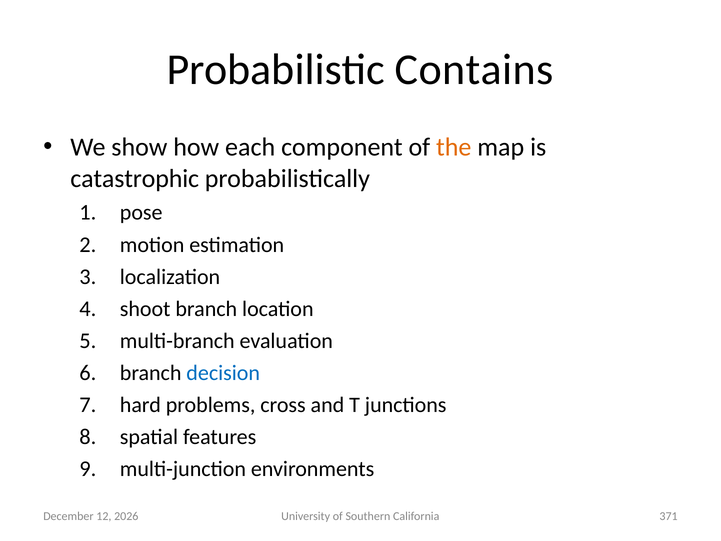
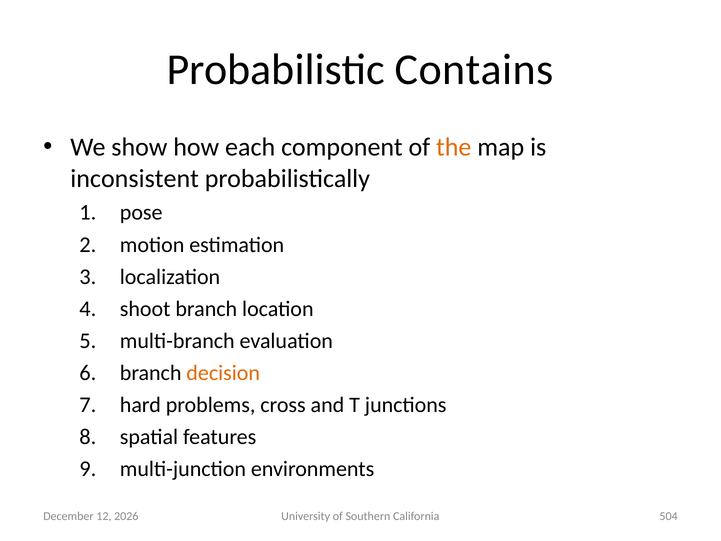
catastrophic: catastrophic -> inconsistent (135, 178)
decision colour: blue -> orange (223, 373)
371: 371 -> 504 (669, 516)
